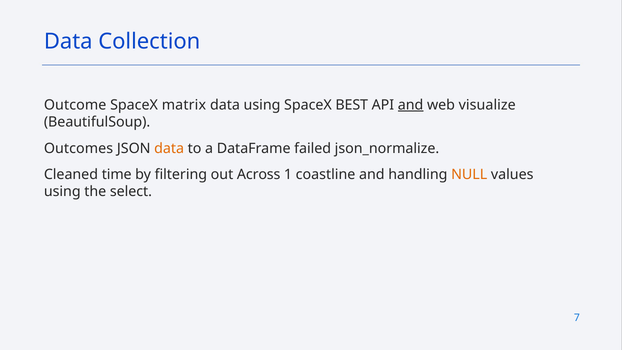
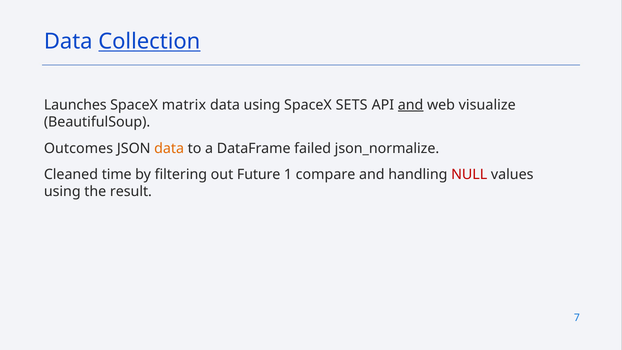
Collection underline: none -> present (149, 42)
Outcome: Outcome -> Launches (75, 105)
BEST: BEST -> SETS (352, 105)
Across: Across -> Future (259, 174)
coastline: coastline -> compare (326, 174)
NULL colour: orange -> red (469, 174)
select: select -> result (131, 192)
